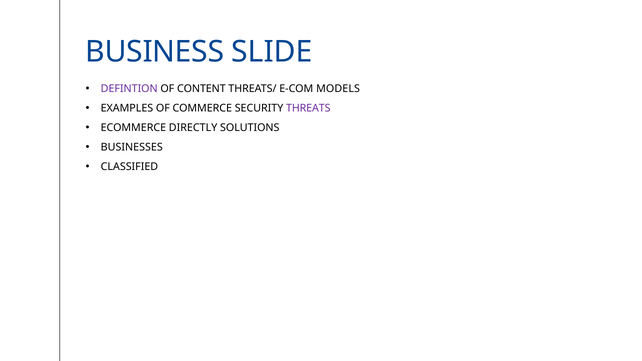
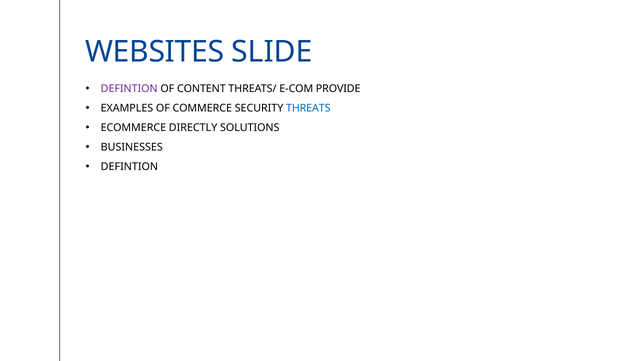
BUSINESS: BUSINESS -> WEBSITES (155, 52)
MODELS: MODELS -> PROVIDE (338, 89)
THREATS colour: purple -> blue (308, 108)
CLASSIFIED: CLASSIFIED -> DEFINTION (129, 167)
